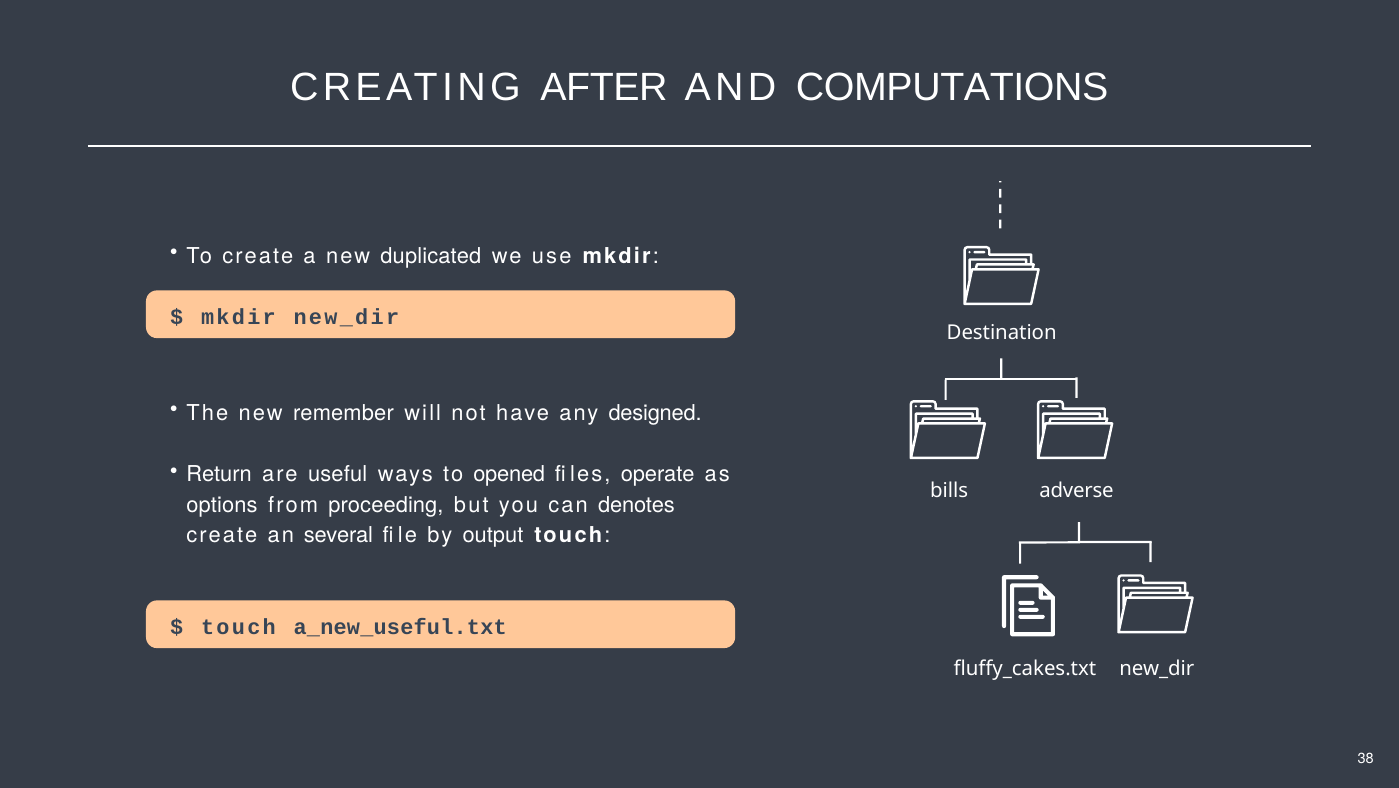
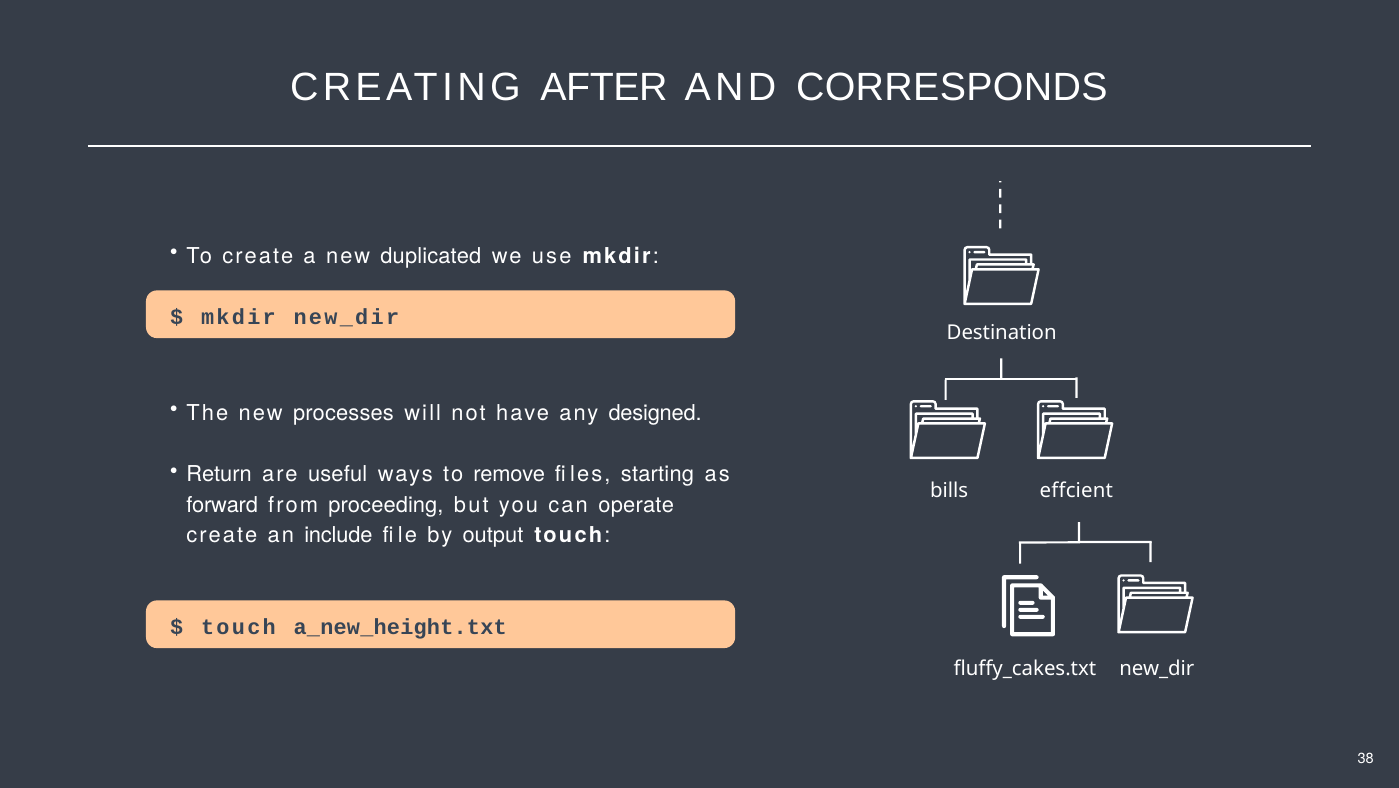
COMPUTATIONS: COMPUTATIONS -> CORRESPONDS (952, 87)
remember: remember -> processes (343, 413)
opened: opened -> remove (509, 474)
operate: operate -> starting (657, 474)
adverse: adverse -> effcient (1076, 490)
options: options -> forward (222, 505)
denotes: denotes -> operate (636, 505)
several: several -> include (338, 535)
a_new_useful.txt: a_new_useful.txt -> a_new_height.txt (400, 627)
